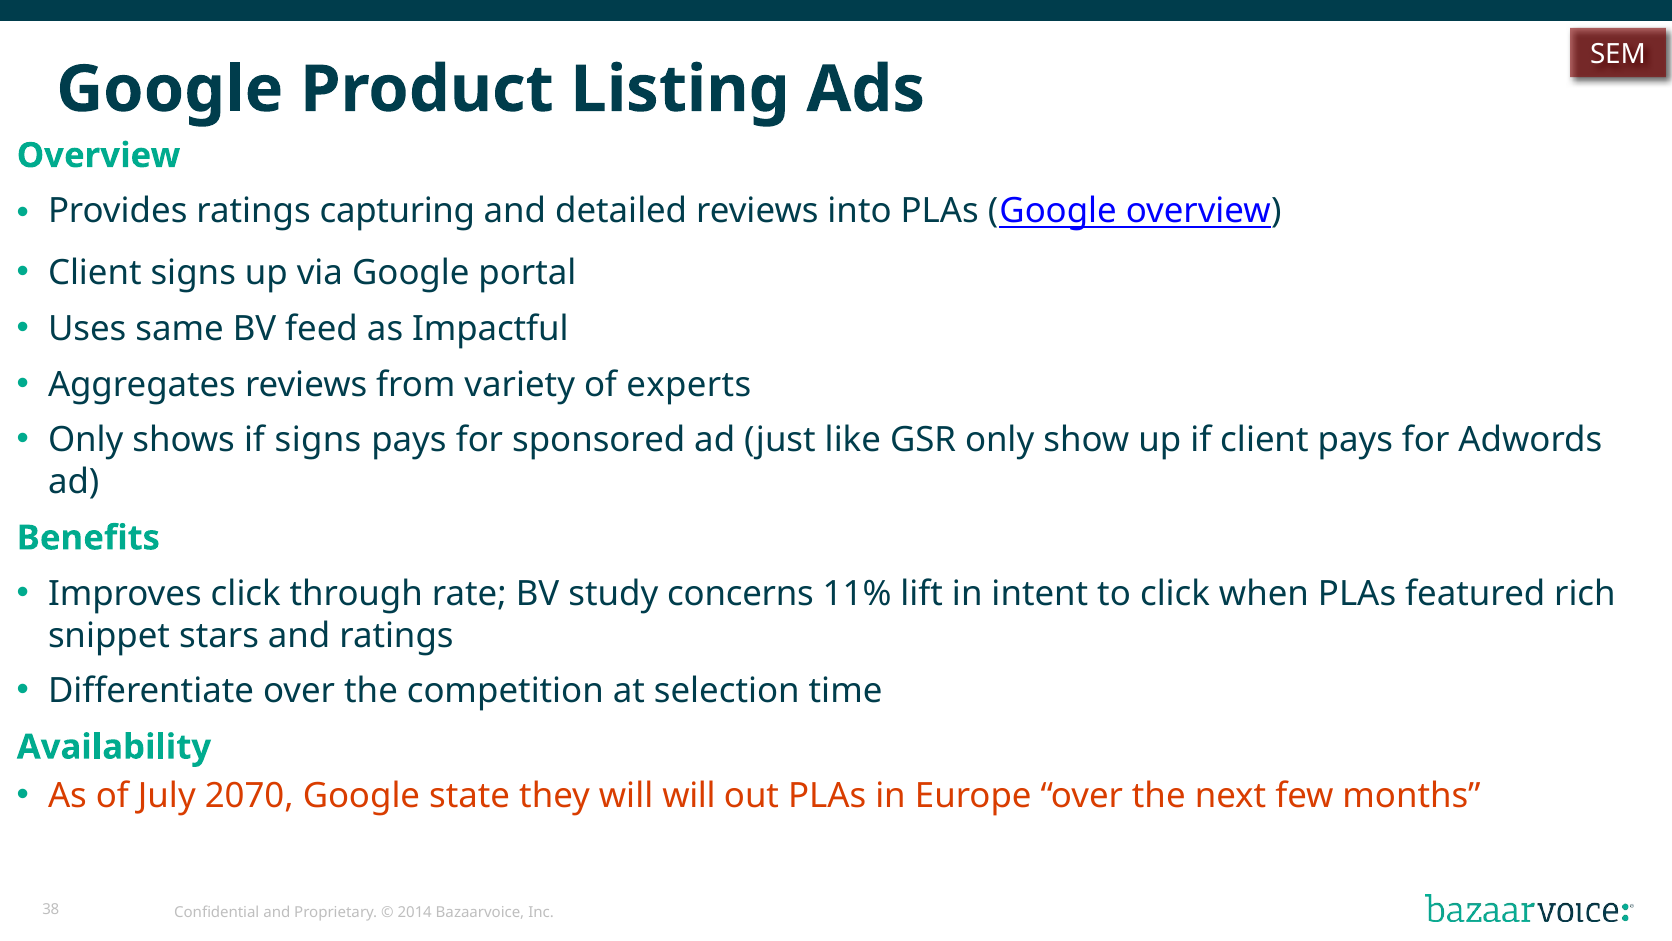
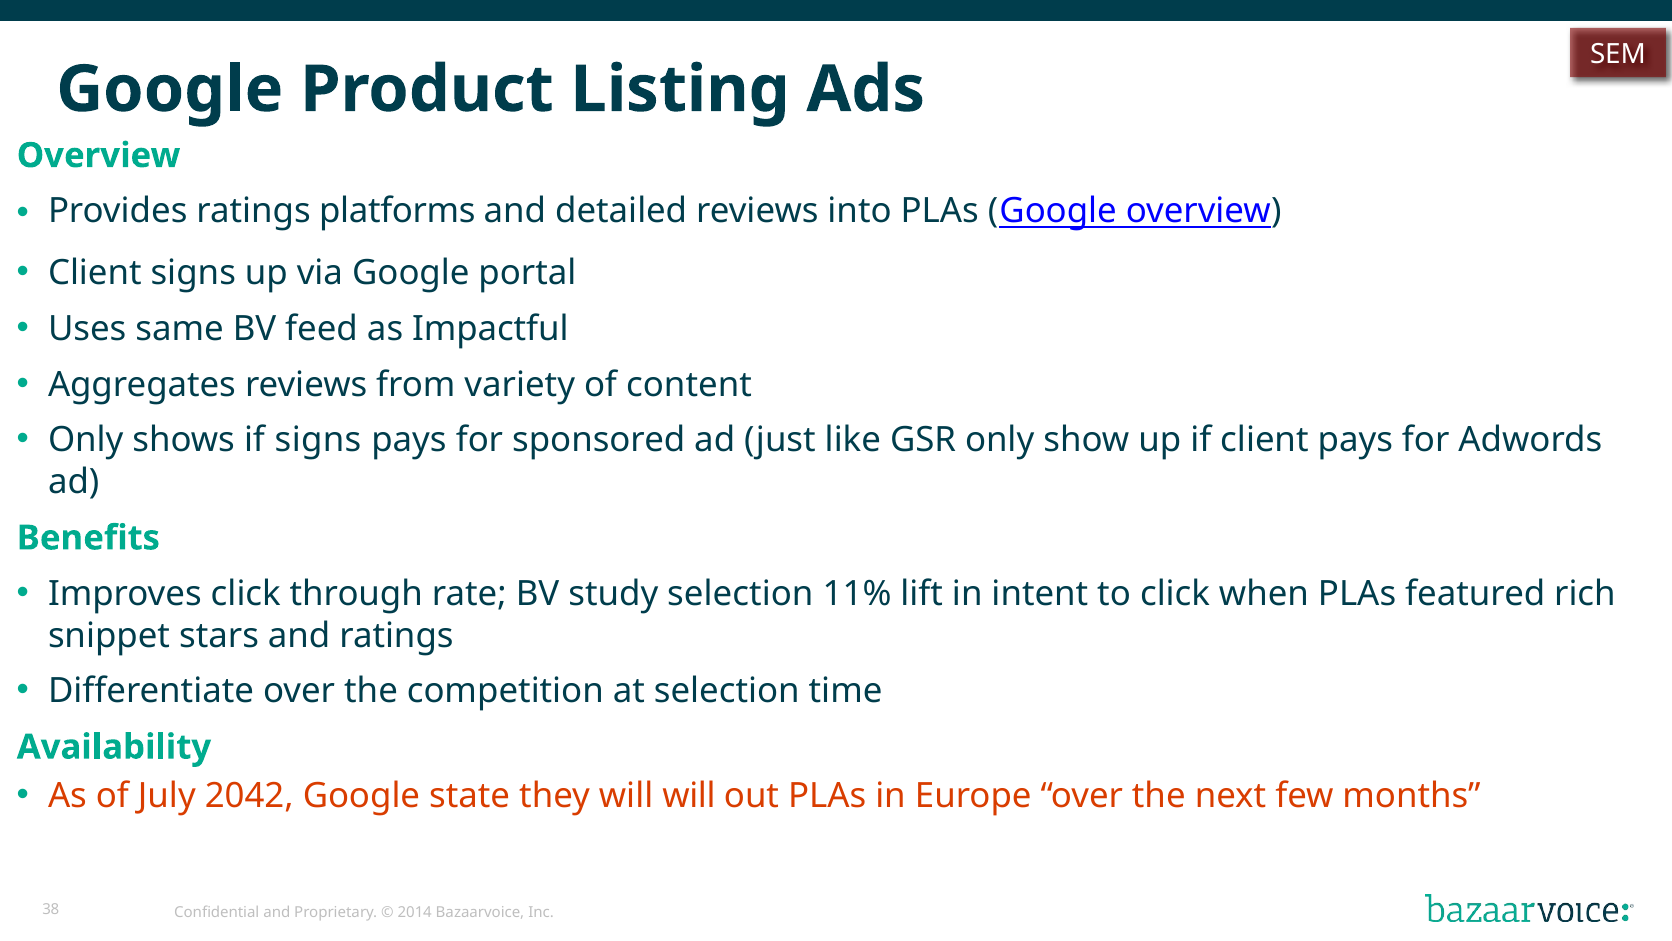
capturing: capturing -> platforms (397, 211)
experts: experts -> content (689, 384)
study concerns: concerns -> selection (740, 593)
2070: 2070 -> 2042 (249, 796)
